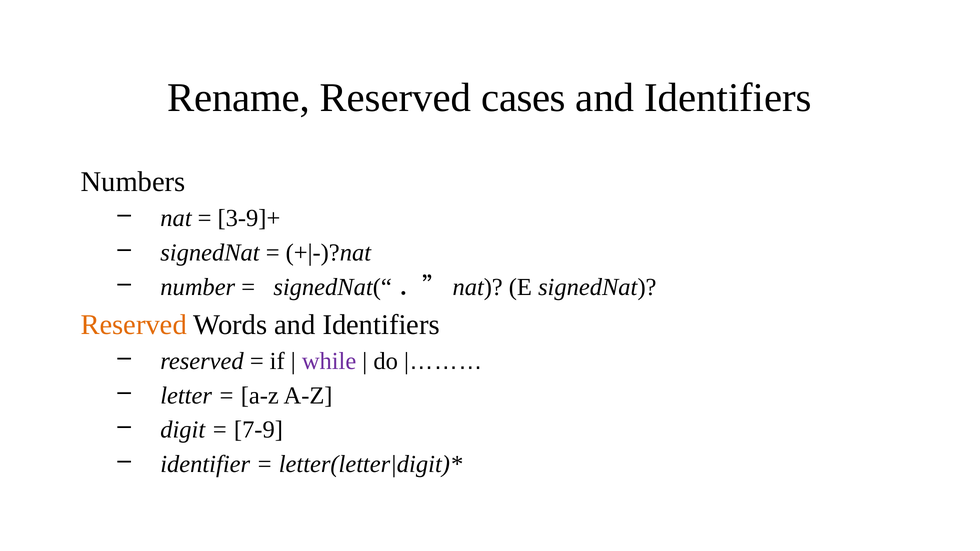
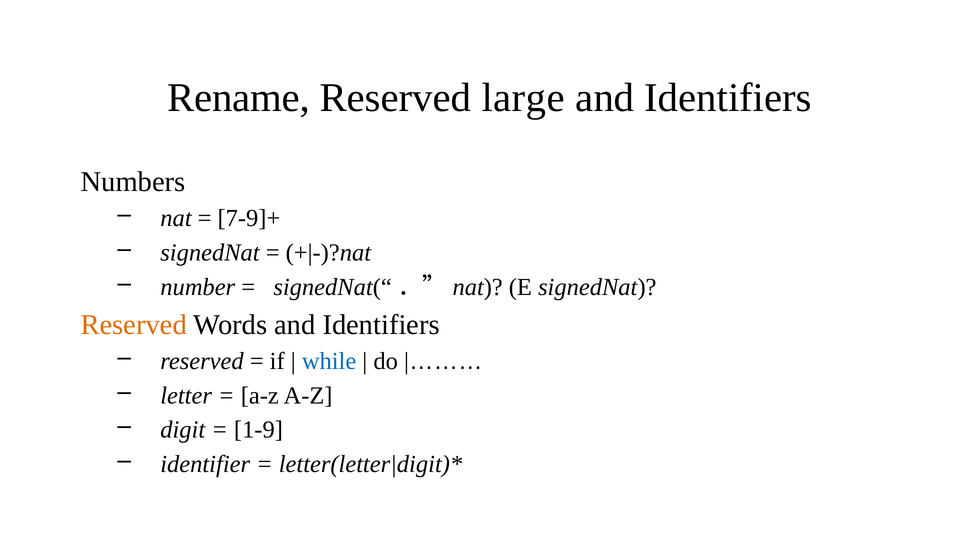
cases: cases -> large (523, 98)
3-9]+: 3-9]+ -> 7-9]+ (249, 218)
while colour: purple -> blue (329, 361)
7-9: 7-9 -> 1-9 (258, 430)
